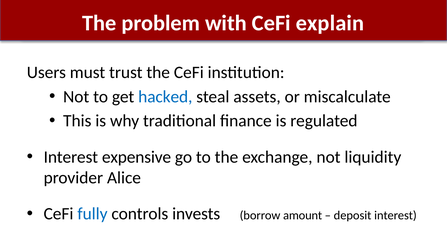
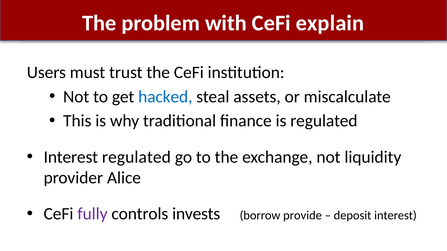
Interest expensive: expensive -> regulated (136, 157)
fully colour: blue -> purple (92, 214)
amount: amount -> provide (303, 216)
